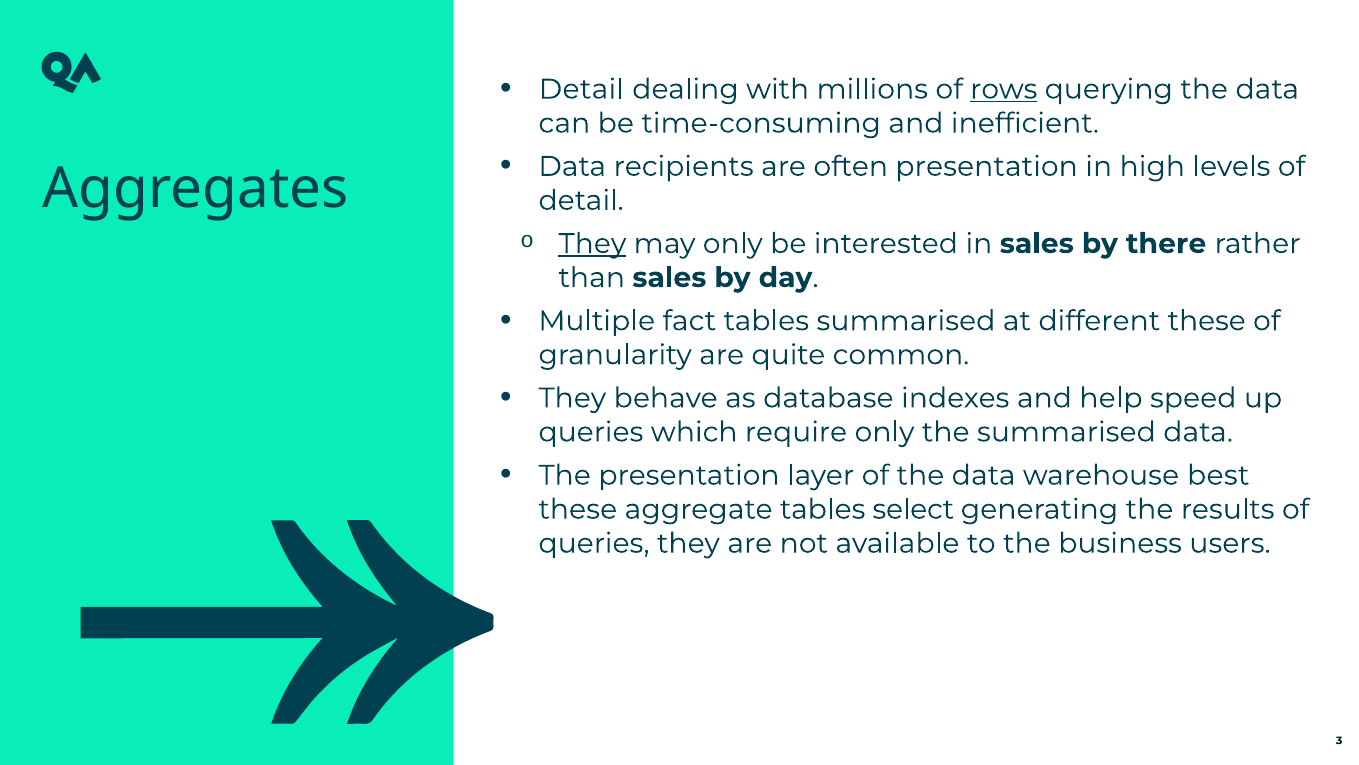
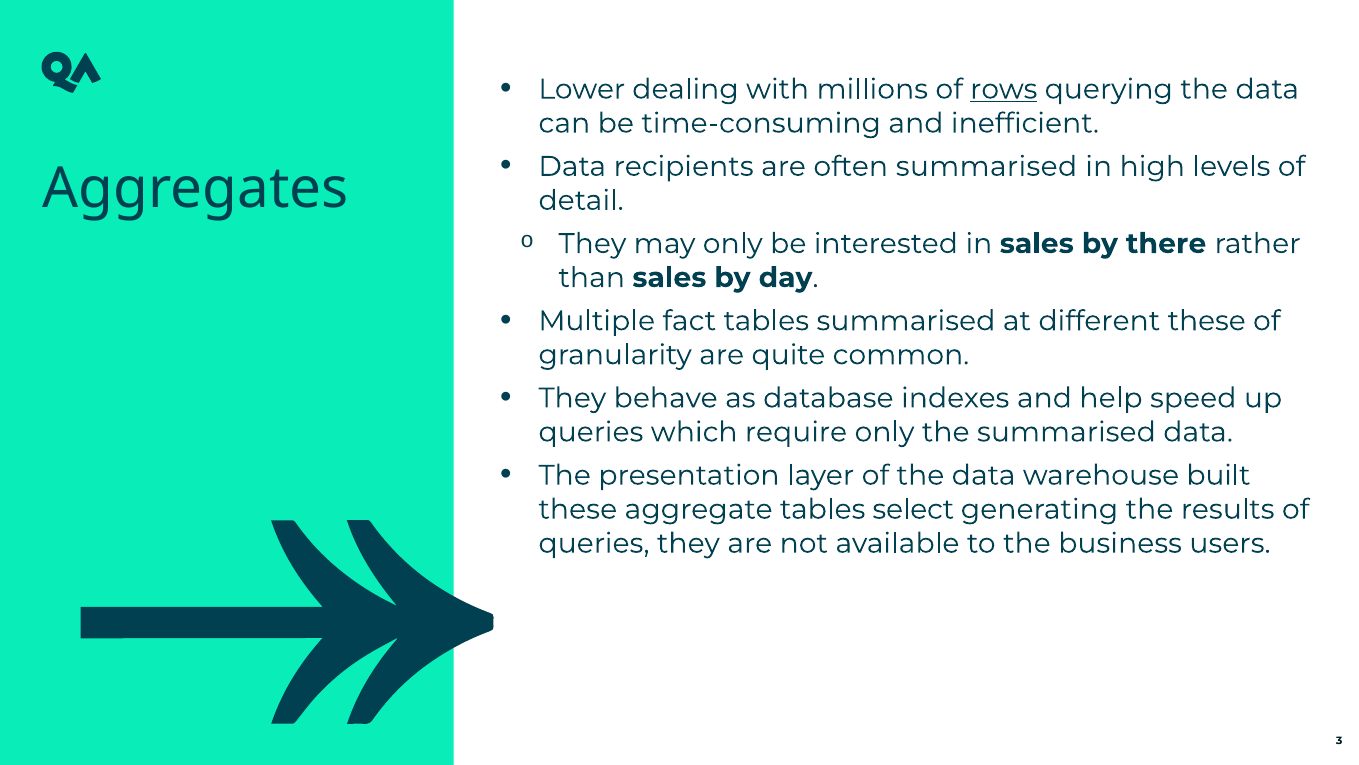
Detail: Detail -> Lower (582, 89)
often presentation: presentation -> summarised (986, 166)
They underline: present -> none (592, 243)
best: best -> built (1218, 475)
